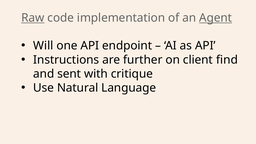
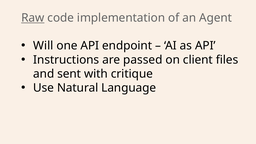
Agent underline: present -> none (216, 18)
further: further -> passed (143, 60)
find: find -> files (227, 60)
